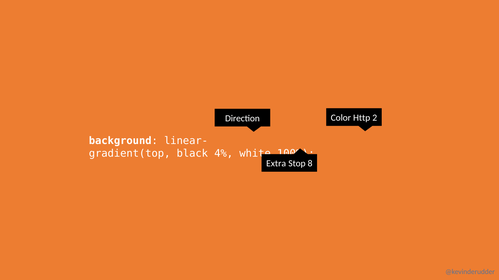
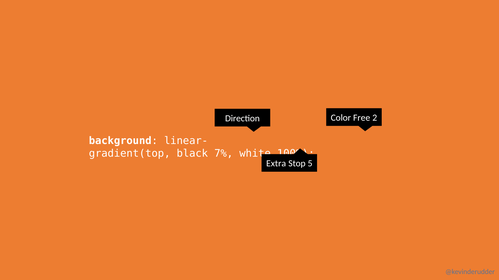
Http: Http -> Free (362, 118)
4%: 4% -> 7% (224, 154)
8: 8 -> 5 (310, 164)
